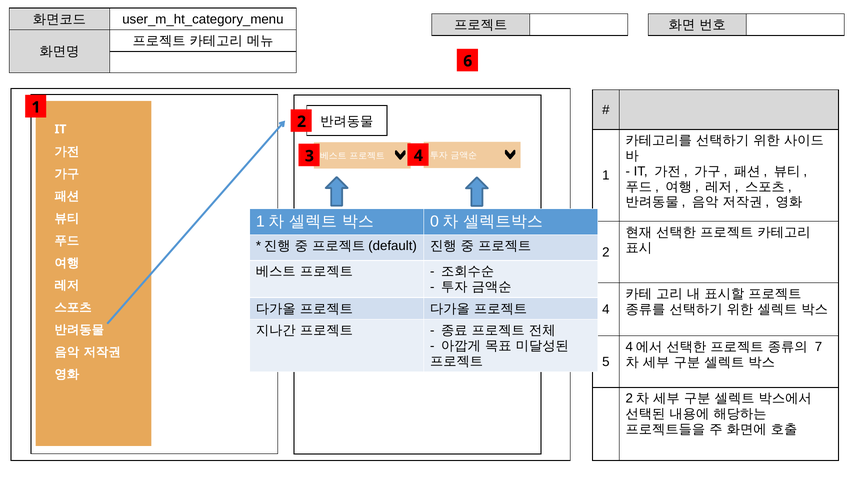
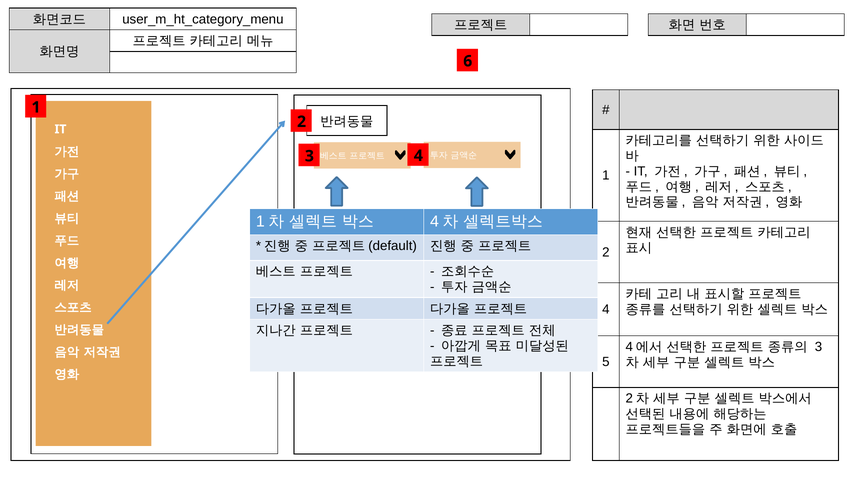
0: 0 -> 4 (435, 222)
7: 7 -> 3 (819, 347)
